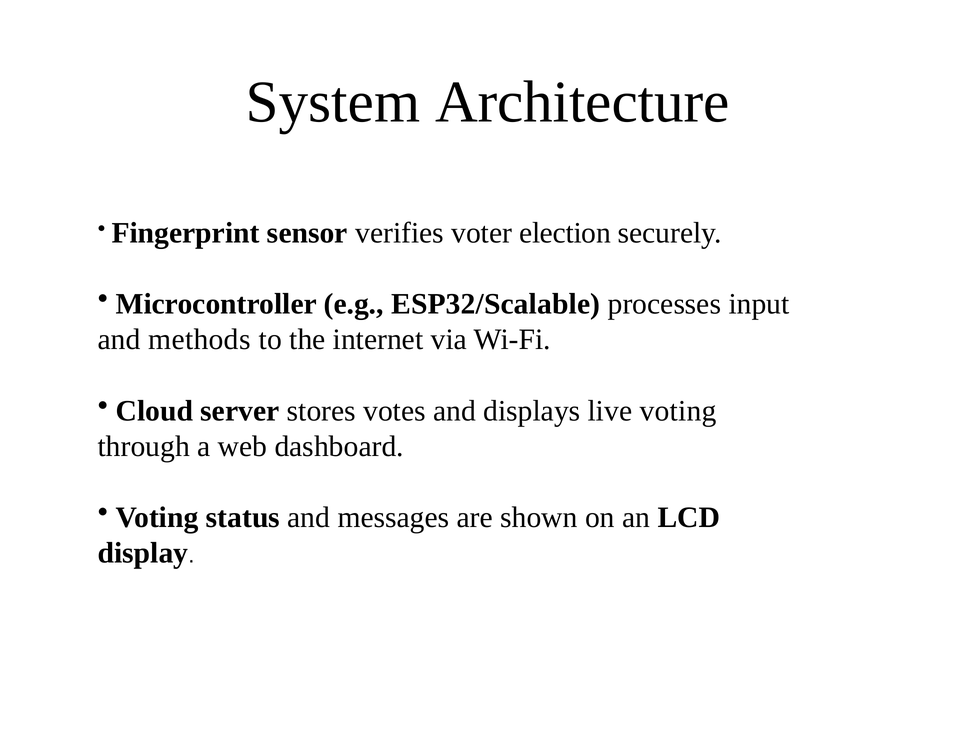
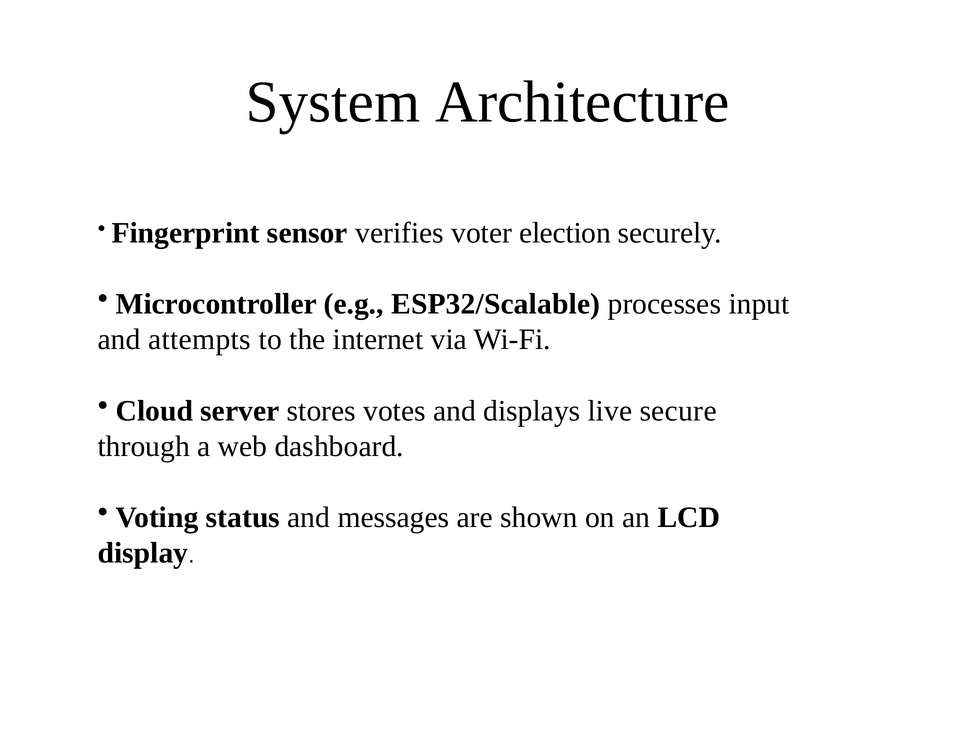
methods: methods -> attempts (200, 339)
live voting: voting -> secure (678, 411)
